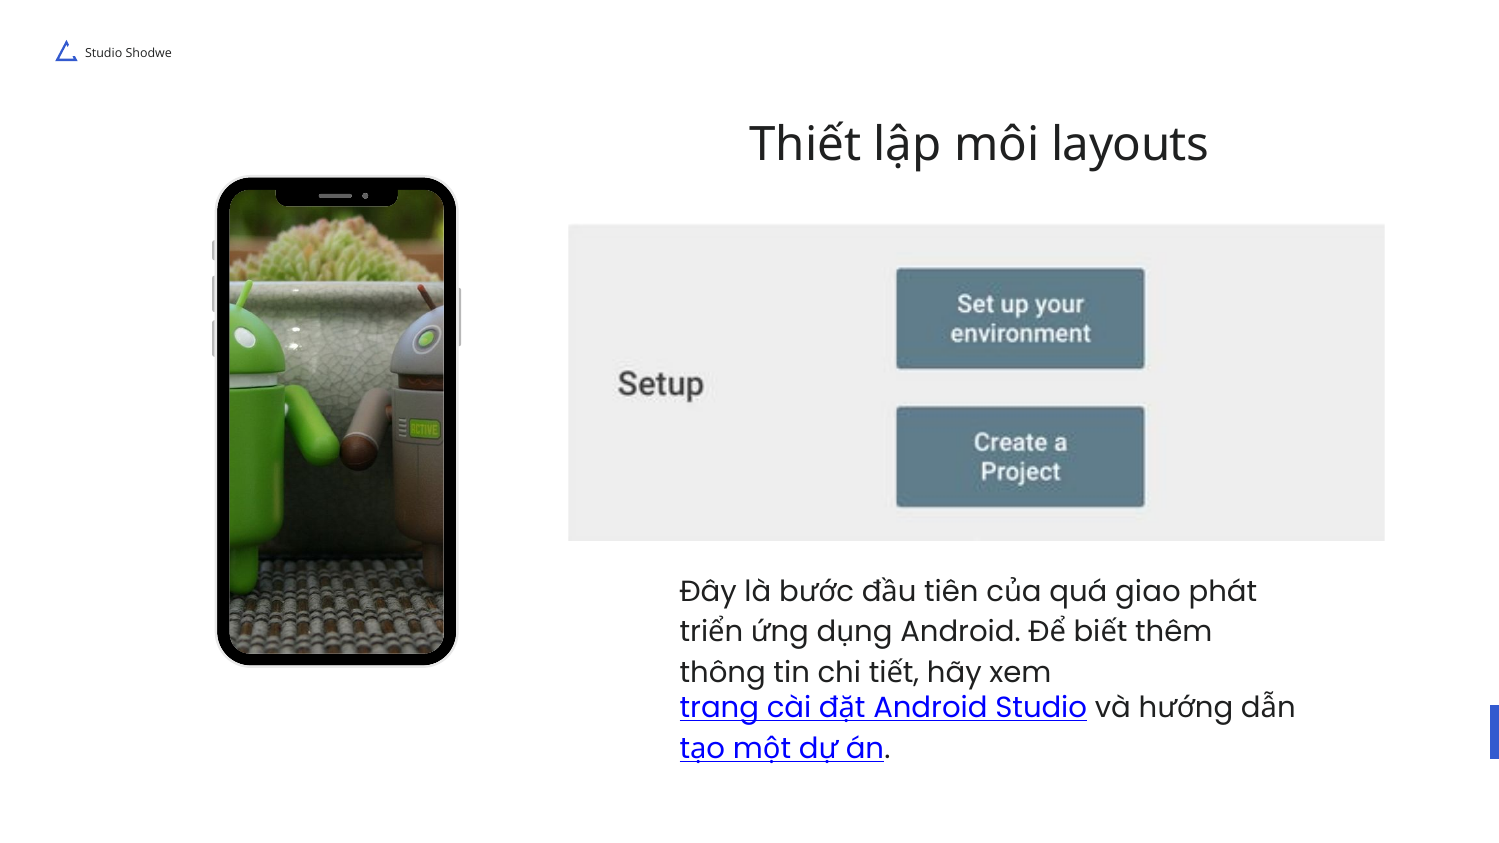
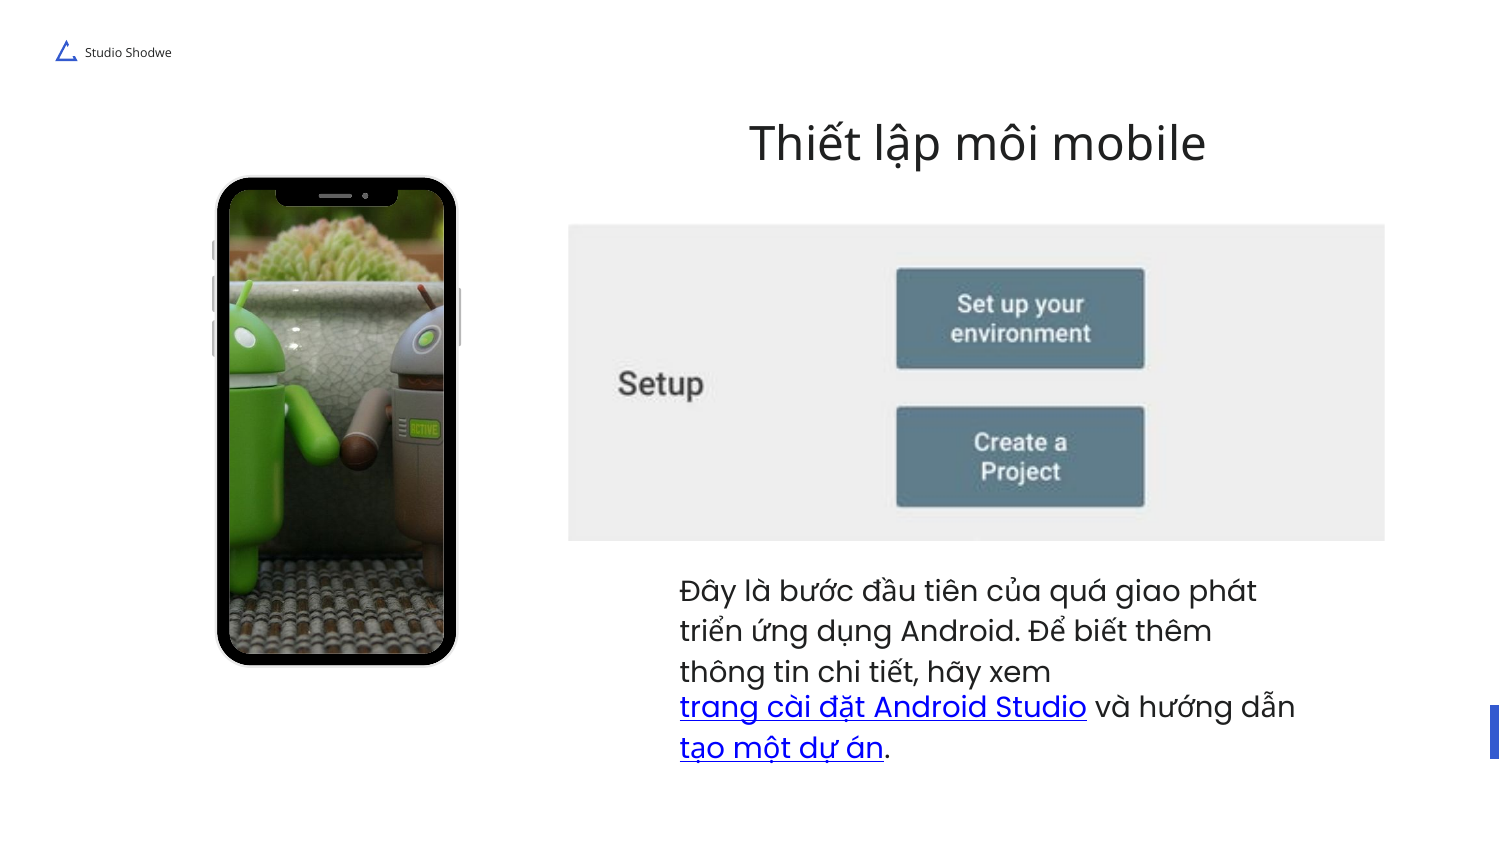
layouts: layouts -> mobile (1130, 145)
